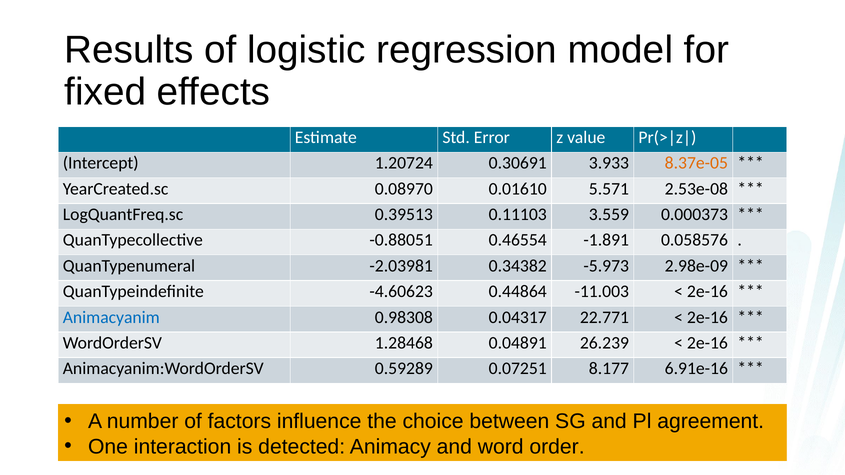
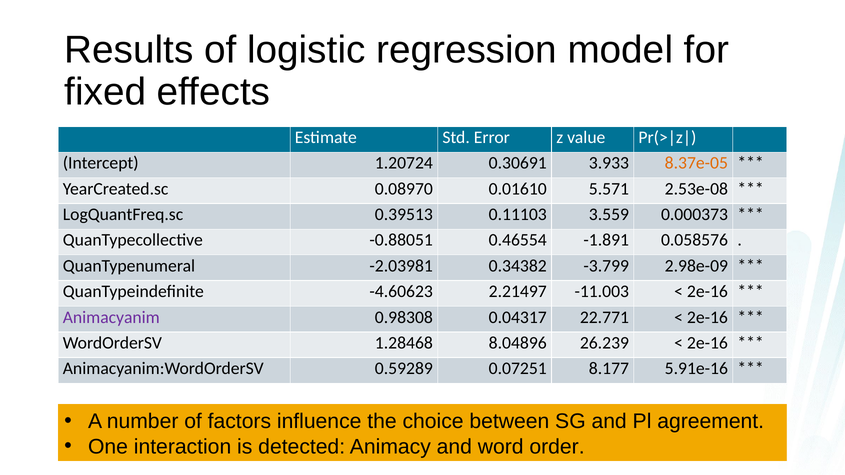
-5.973: -5.973 -> -3.799 (606, 266)
0.44864: 0.44864 -> 2.21497 (518, 292)
Animacyanim colour: blue -> purple (111, 317)
0.04891: 0.04891 -> 8.04896 (518, 343)
6.91e-16: 6.91e-16 -> 5.91e-16 (696, 369)
